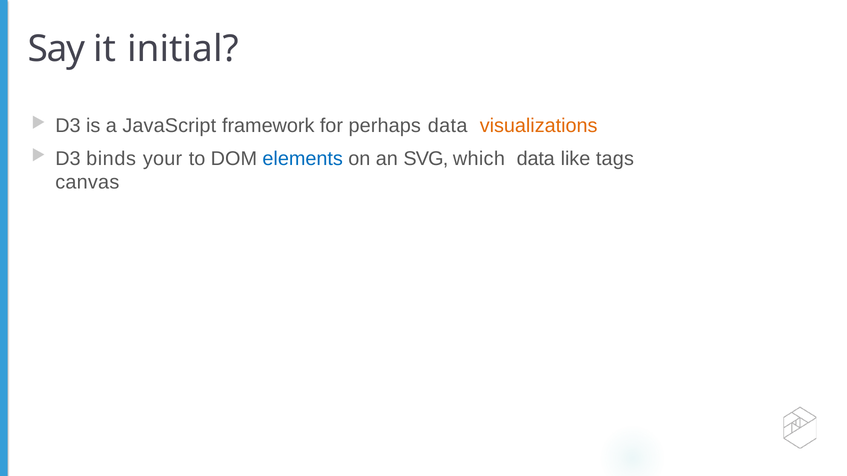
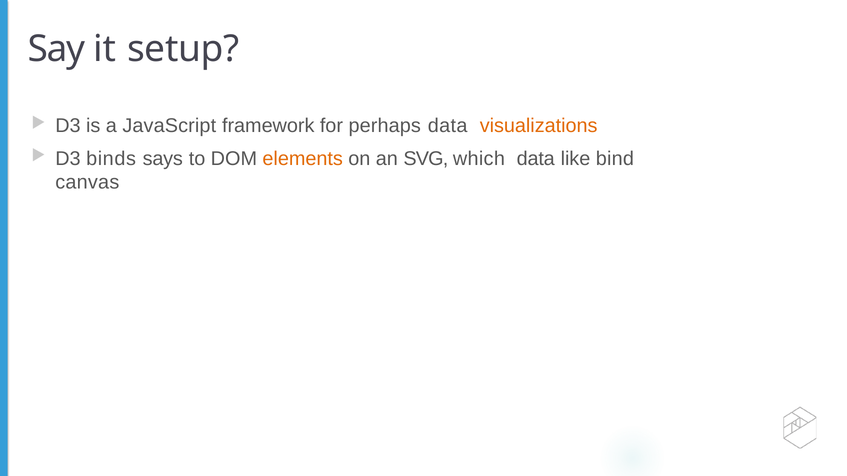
initial: initial -> setup (183, 49)
your: your -> says (163, 159)
elements colour: blue -> orange (303, 159)
tags: tags -> bind (615, 159)
